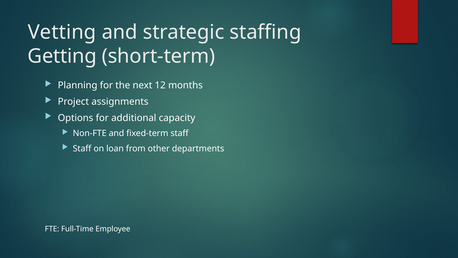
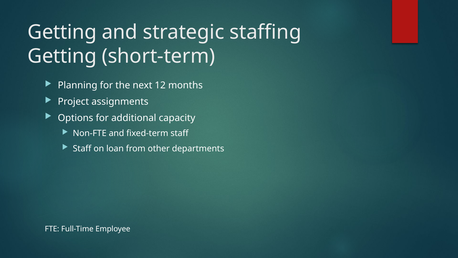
Vetting: Vetting -> Getting (62, 32)
